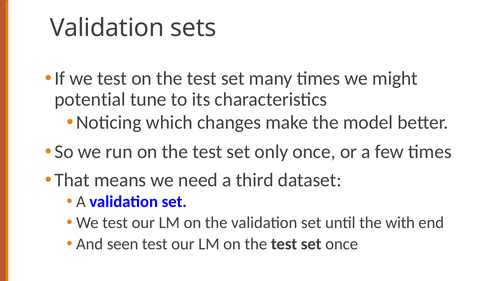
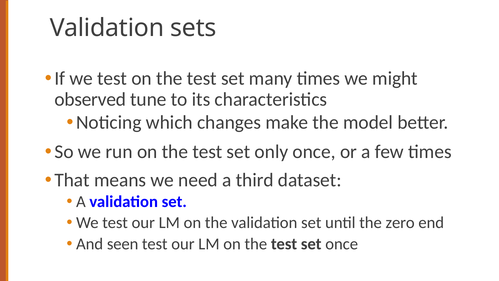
potential: potential -> observed (90, 99)
with: with -> zero (400, 223)
